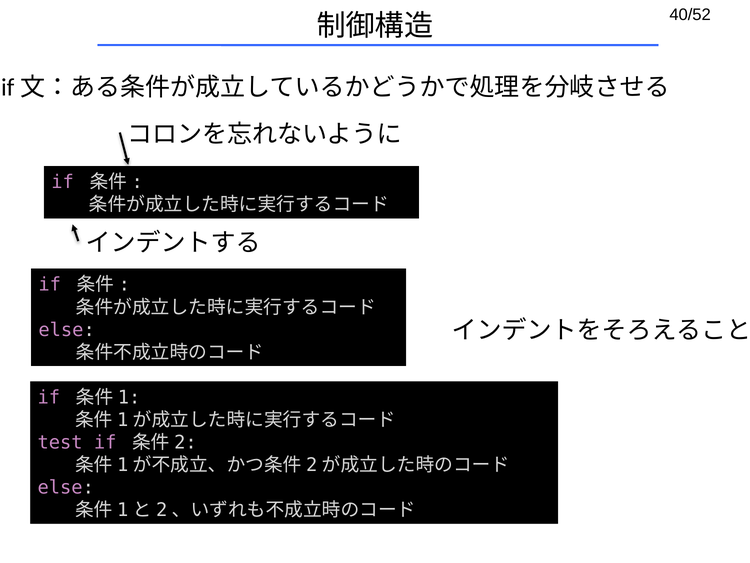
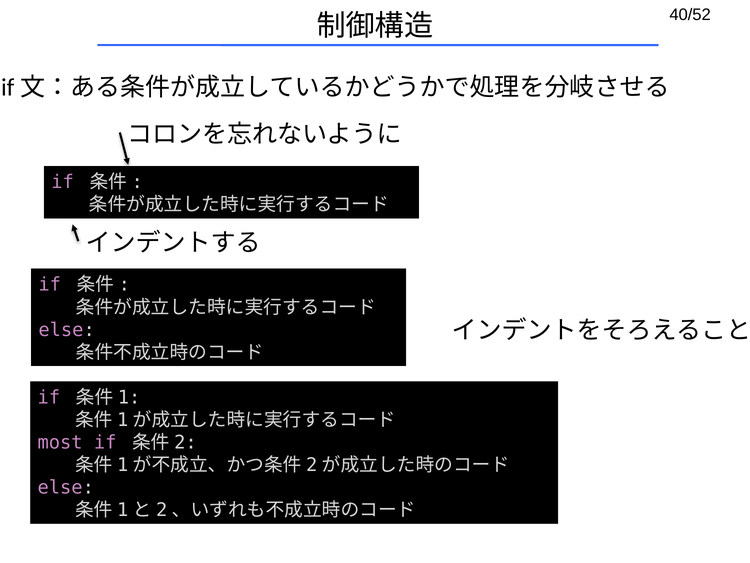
test: test -> most (60, 442)
